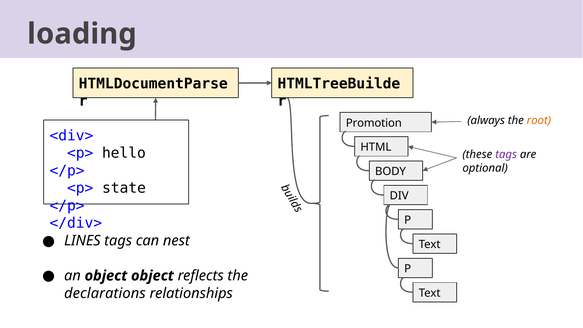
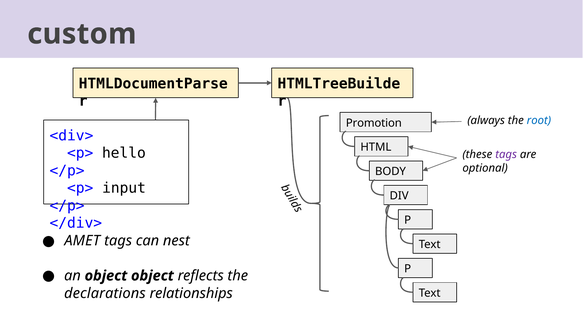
loading: loading -> custom (82, 34)
root colour: orange -> blue (539, 120)
state: state -> input (124, 188)
LINES: LINES -> AMET (82, 241)
